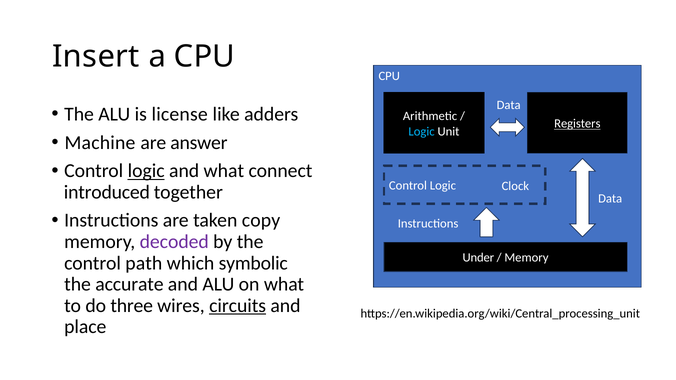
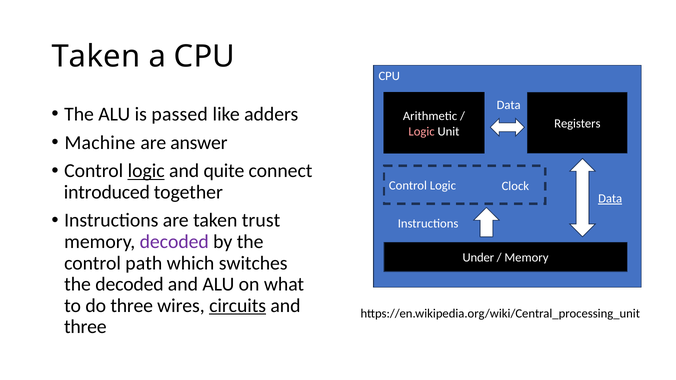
Insert: Insert -> Taken (96, 57)
license: license -> passed (180, 114)
Registers underline: present -> none (577, 124)
Logic colour: light blue -> pink (422, 131)
and what: what -> quite (224, 171)
Data underline: none -> present (610, 199)
copy: copy -> trust (261, 221)
symbolic: symbolic -> switches (253, 263)
the accurate: accurate -> decoded (129, 285)
place: place -> three (85, 327)
